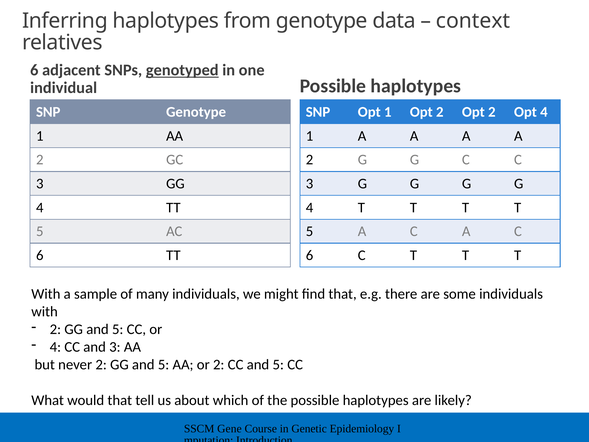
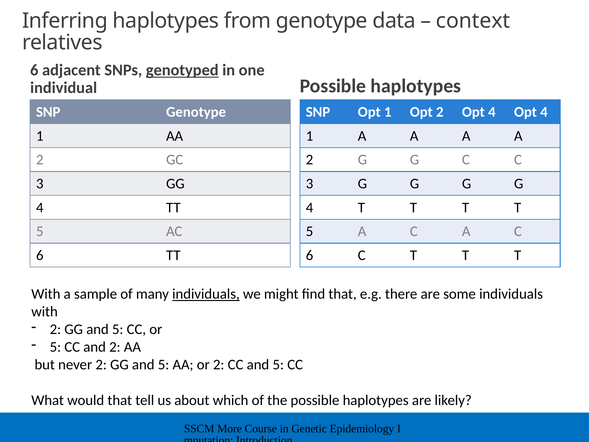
2 Opt 2: 2 -> 4 (492, 112)
individuals underline: none -> present (206, 294)
4: 4 -> 5 (55, 347)
and 3: 3 -> 2 (115, 347)
Gene: Gene -> More (230, 429)
